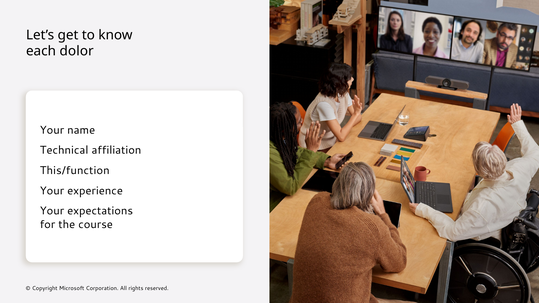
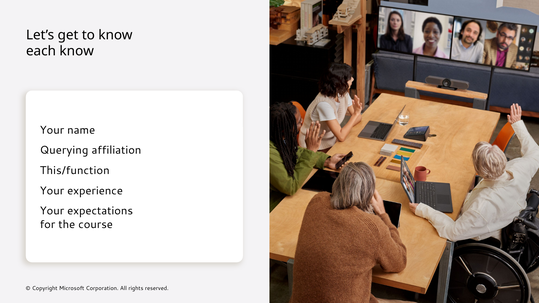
each dolor: dolor -> know (77, 51)
Technical: Technical -> Querying (64, 150)
